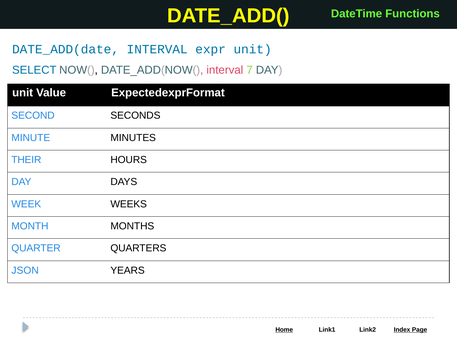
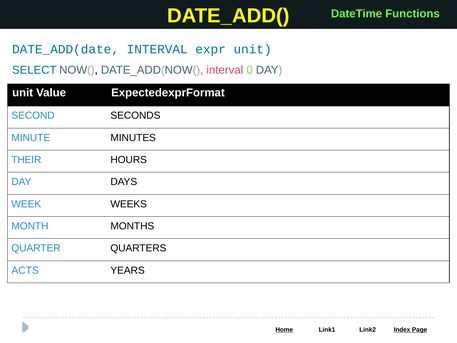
7: 7 -> 0 (250, 70)
JSON: JSON -> ACTS (25, 270)
